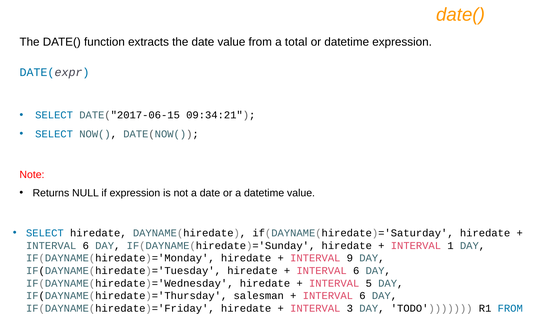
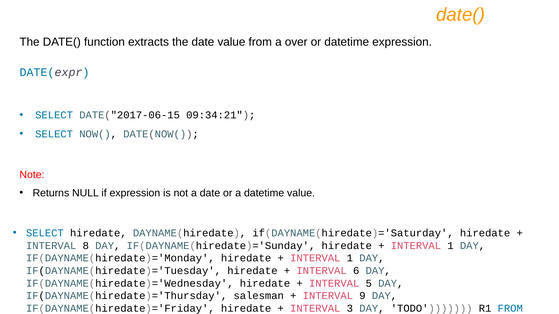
total: total -> over (296, 42)
6: 6 -> 8 (86, 246)
9: 9 -> 1 (350, 259)
6: 6 -> 9 (362, 296)
